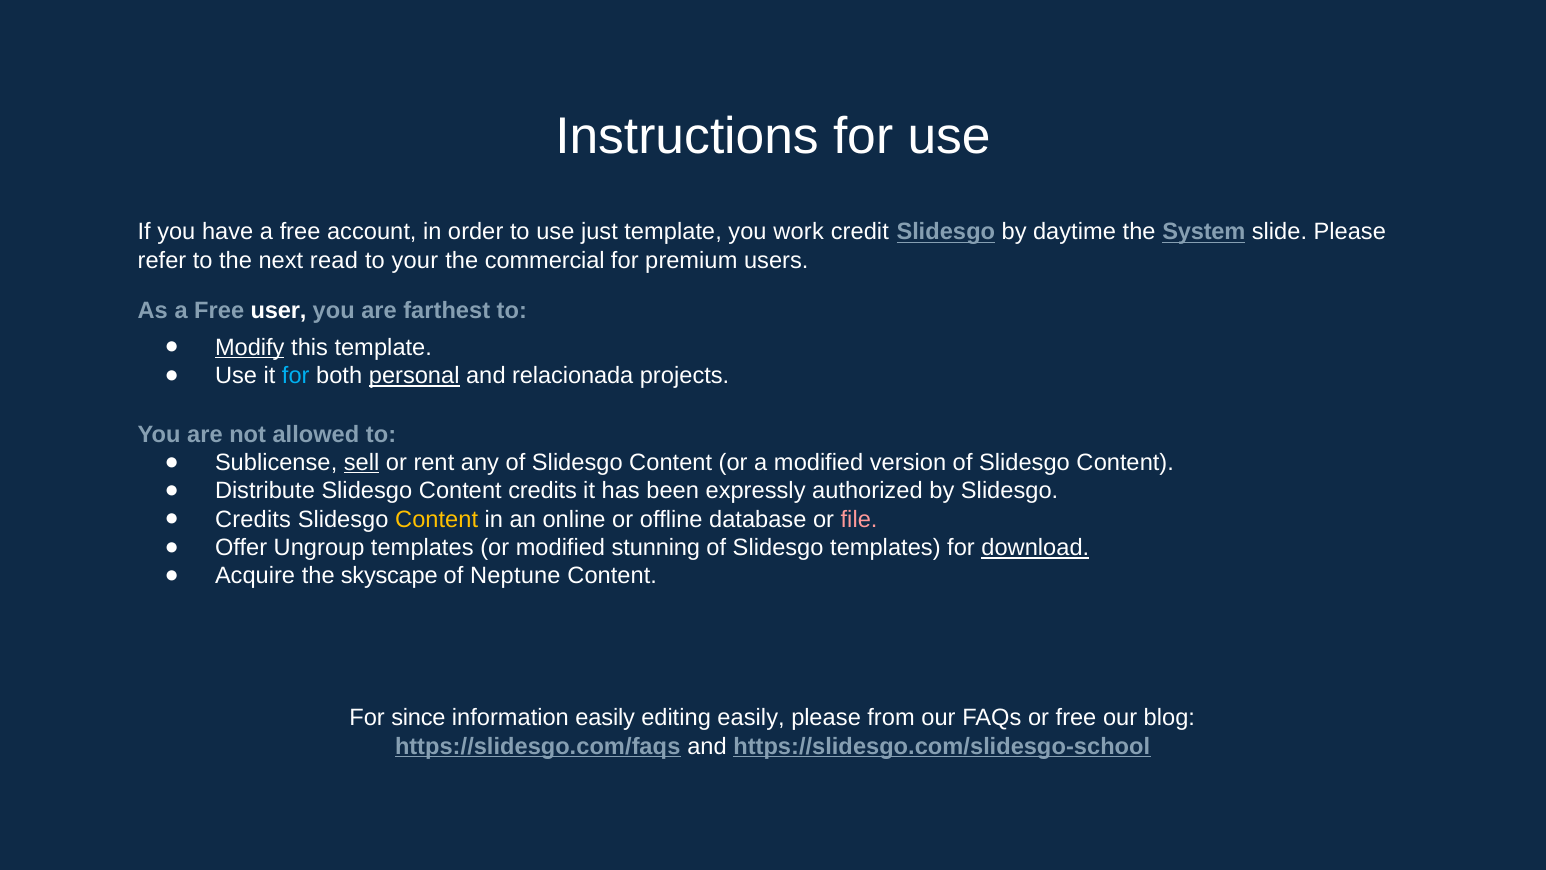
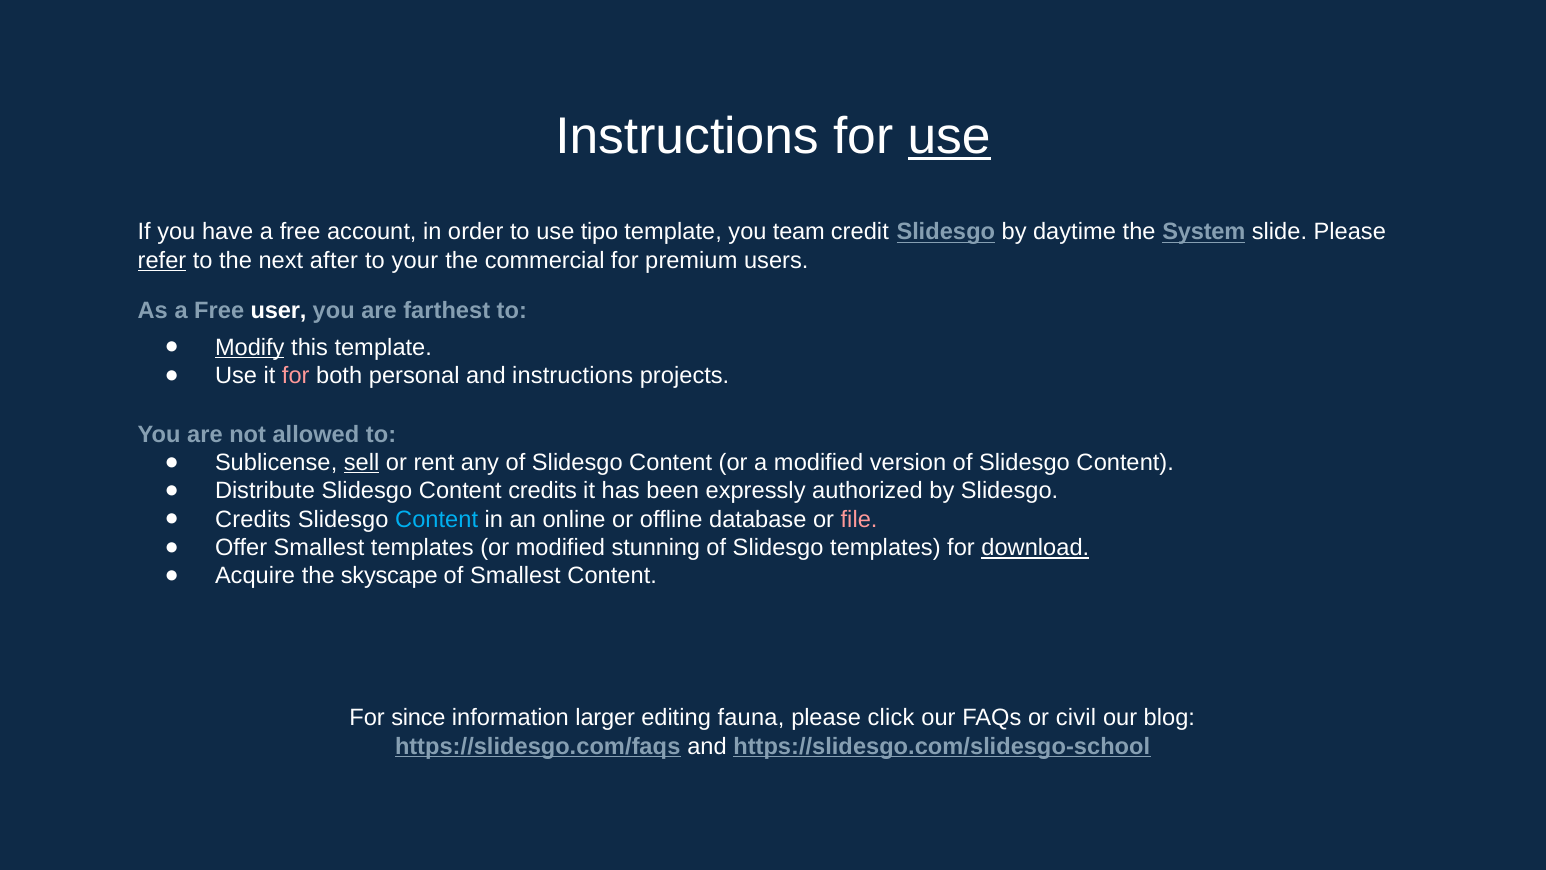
use underline: none -> present (949, 136)
just: just -> tipo (600, 232)
work: work -> team (799, 232)
refer underline: none -> present (162, 260)
read: read -> after (334, 260)
for colour: light blue -> pink (296, 376)
personal underline: present -> none (414, 376)
and relacionada: relacionada -> instructions (573, 376)
Content colour: yellow -> light blue (437, 519)
Offer Ungroup: Ungroup -> Smallest (319, 547)
of Neptune: Neptune -> Smallest (515, 576)
information easily: easily -> larger (605, 718)
editing easily: easily -> fauna (751, 718)
from: from -> click (891, 718)
or free: free -> civil (1076, 718)
